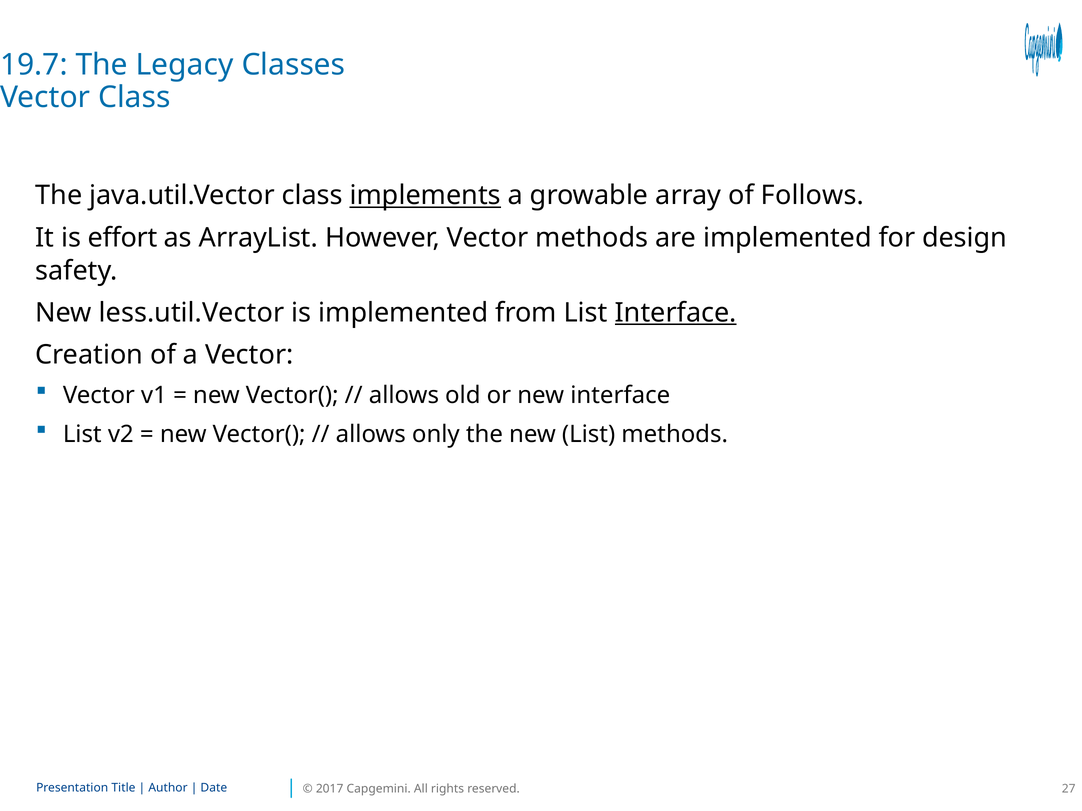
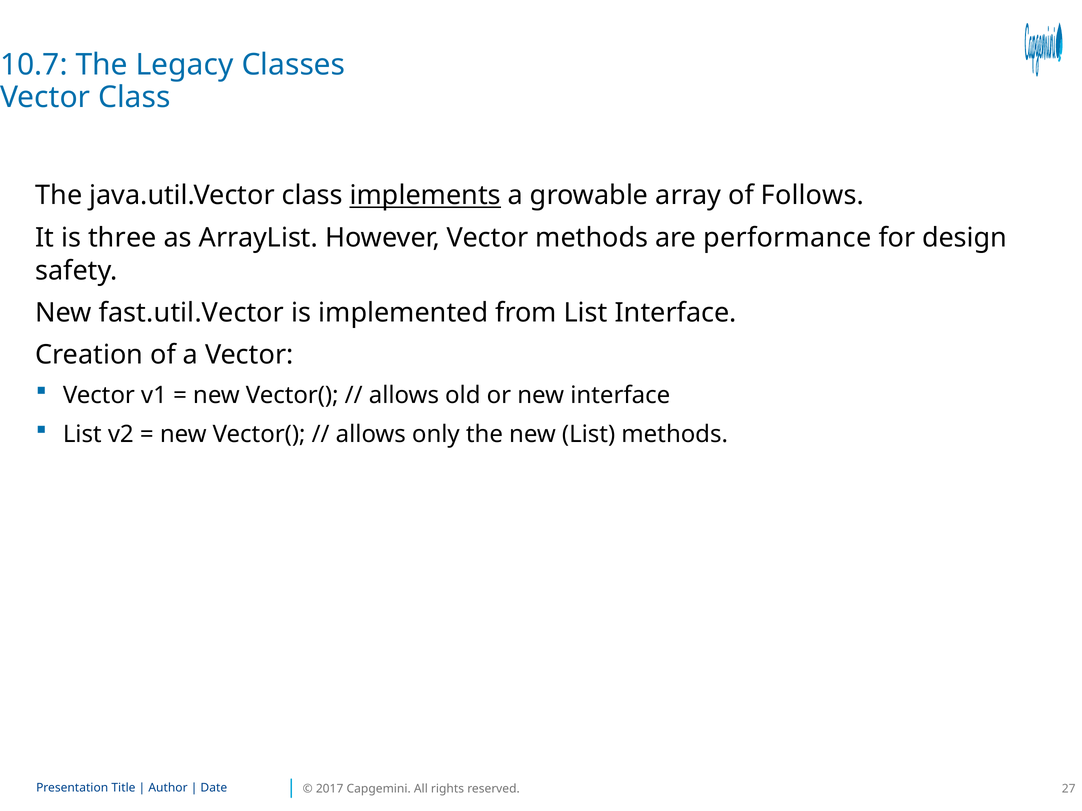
19.7: 19.7 -> 10.7 (34, 65)
effort: effort -> three (122, 238)
are implemented: implemented -> performance (787, 238)
less.util.Vector: less.util.Vector -> fast.util.Vector (191, 313)
Interface underline: present -> none (676, 313)
